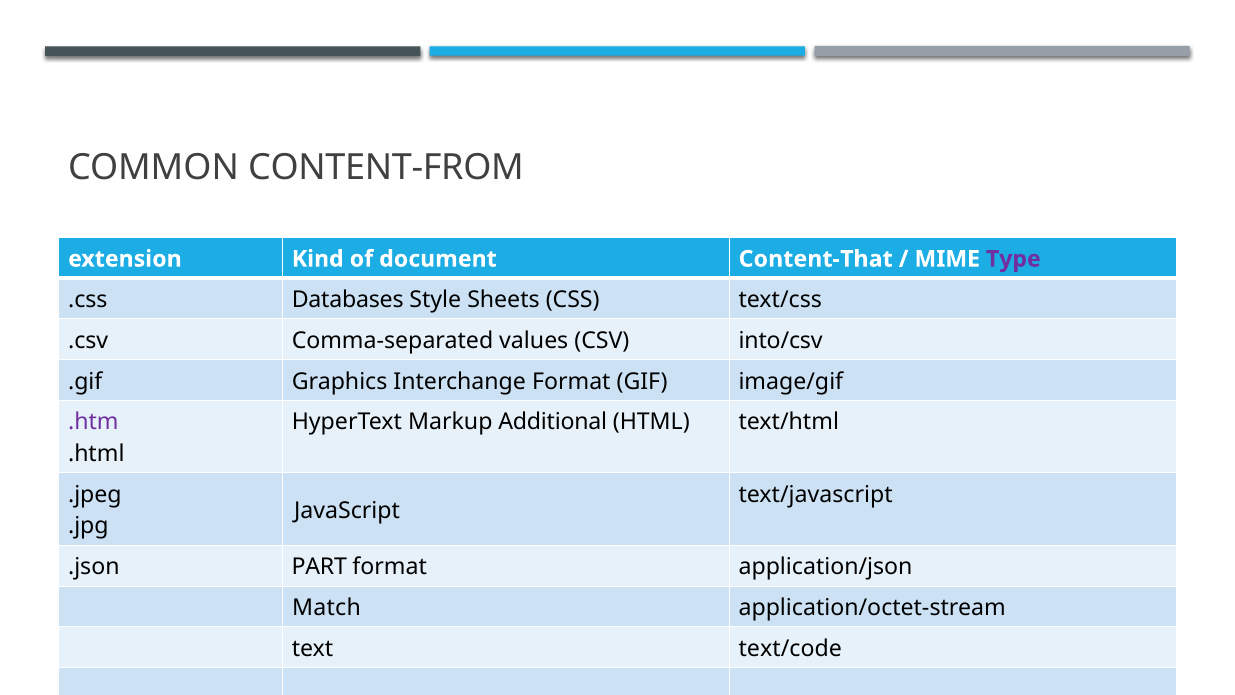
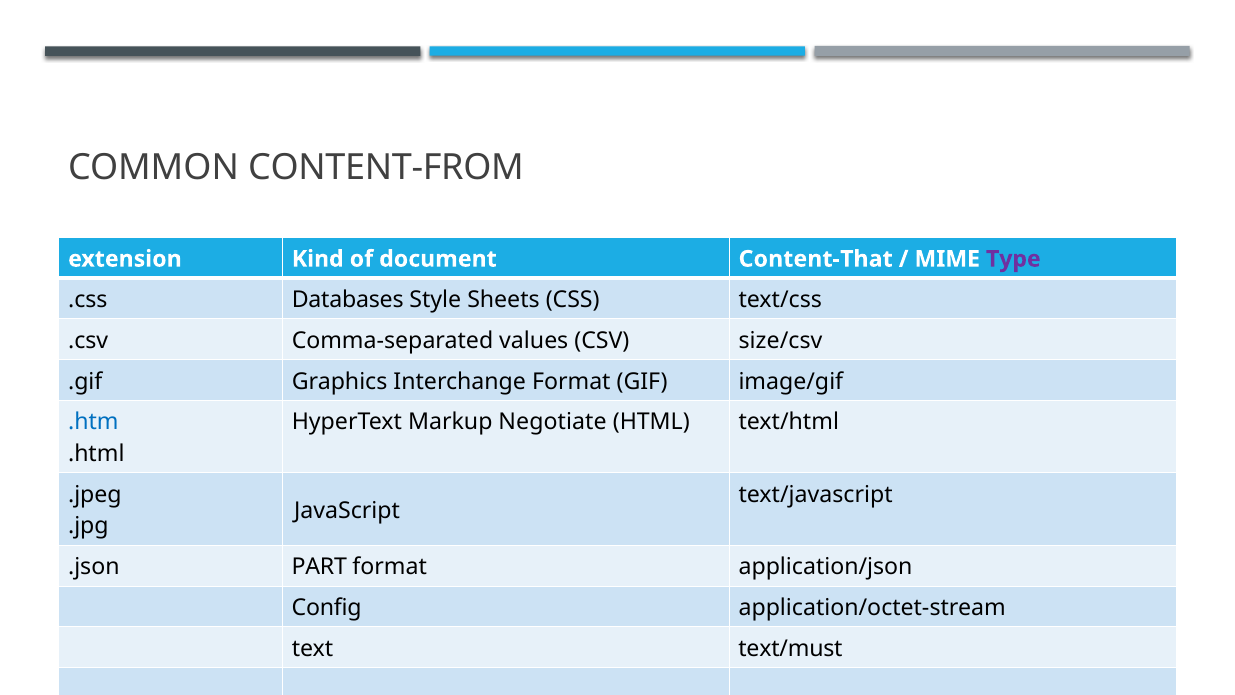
into/csv: into/csv -> size/csv (781, 340)
.htm colour: purple -> blue (93, 422)
Additional: Additional -> Negotiate (553, 422)
Match: Match -> Config (327, 608)
text/code: text/code -> text/must (790, 648)
